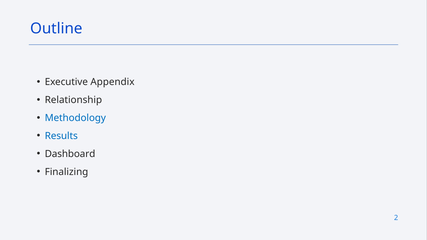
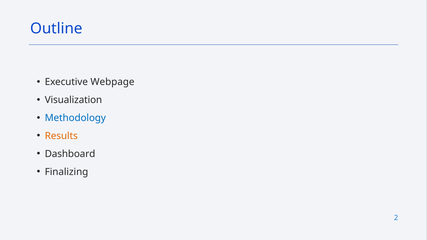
Appendix: Appendix -> Webpage (112, 82)
Relationship: Relationship -> Visualization (73, 100)
Results colour: blue -> orange (61, 136)
